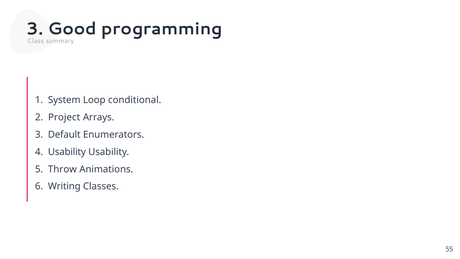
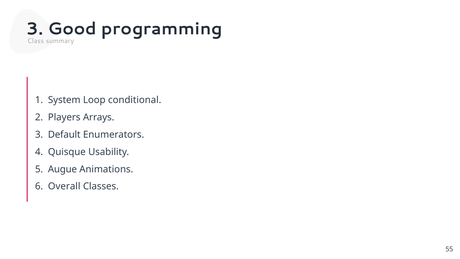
Project: Project -> Players (64, 117)
Usability: Usability -> Quisque (67, 152)
Throw: Throw -> Augue (62, 169)
Writing: Writing -> Overall (64, 186)
